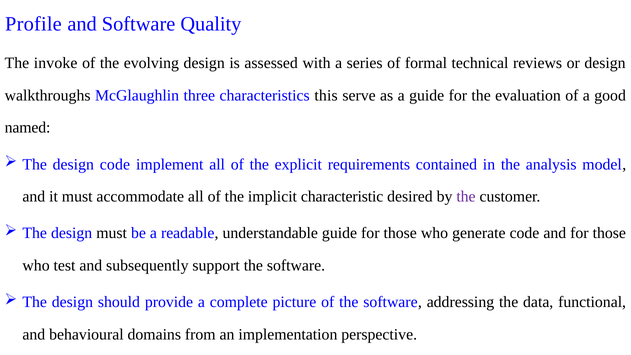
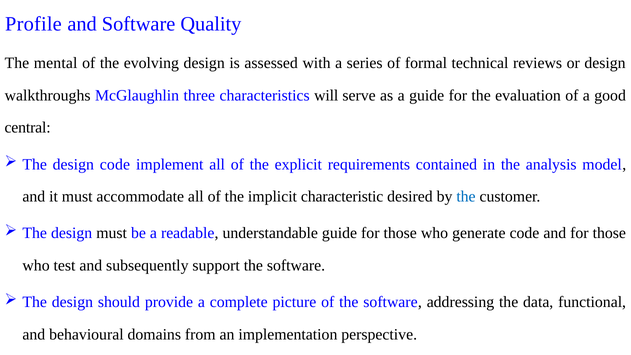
invoke: invoke -> mental (56, 63)
this: this -> will (326, 95)
named: named -> central (28, 128)
the colour: purple -> blue (466, 196)
